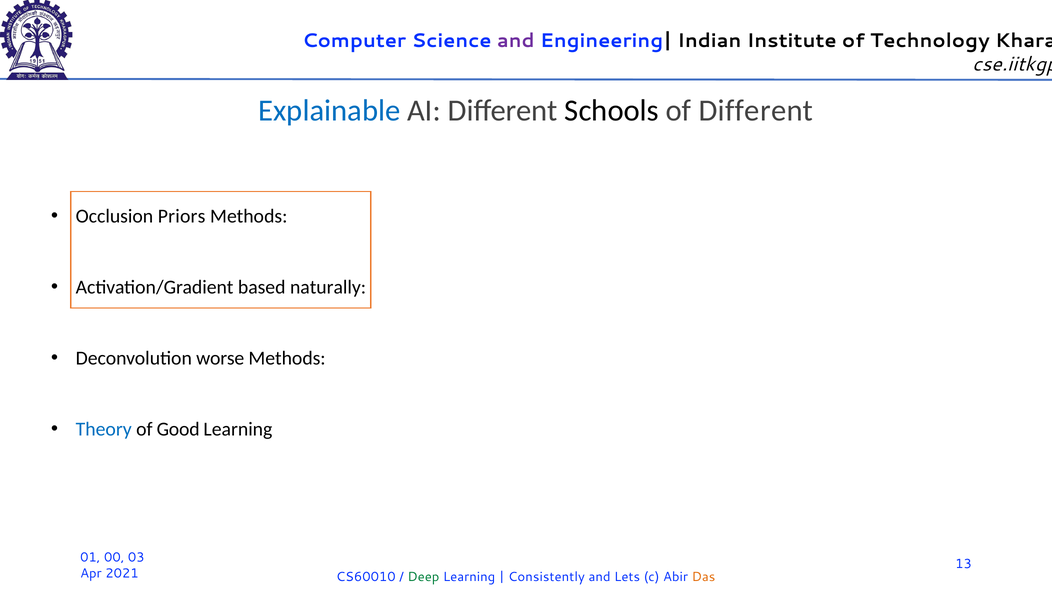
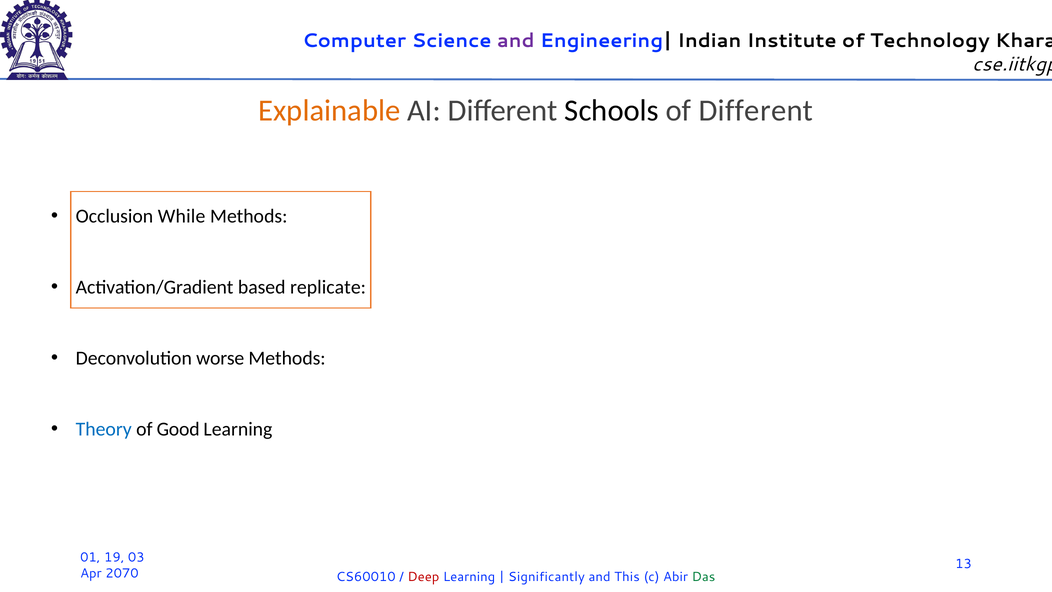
Explainable colour: blue -> orange (329, 111)
Priors: Priors -> While (182, 216)
naturally: naturally -> replicate (328, 287)
00: 00 -> 19 (114, 557)
2021: 2021 -> 2070 (122, 573)
Deep colour: green -> red (423, 577)
Consistently: Consistently -> Significantly (546, 577)
Lets: Lets -> This (627, 577)
Das colour: orange -> green (703, 577)
